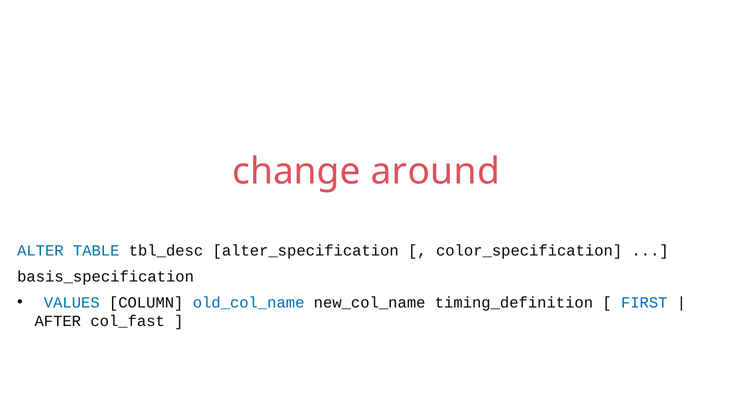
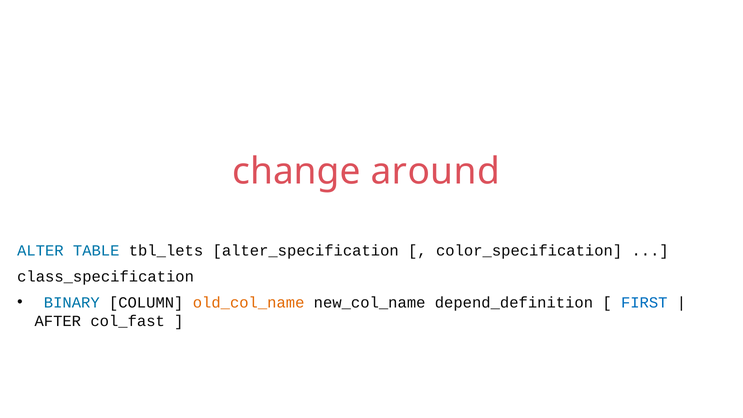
tbl_desc: tbl_desc -> tbl_lets (166, 251)
basis_specification: basis_specification -> class_specification (106, 277)
VALUES: VALUES -> BINARY (72, 303)
old_col_name colour: blue -> orange (249, 303)
timing_definition: timing_definition -> depend_definition (514, 303)
